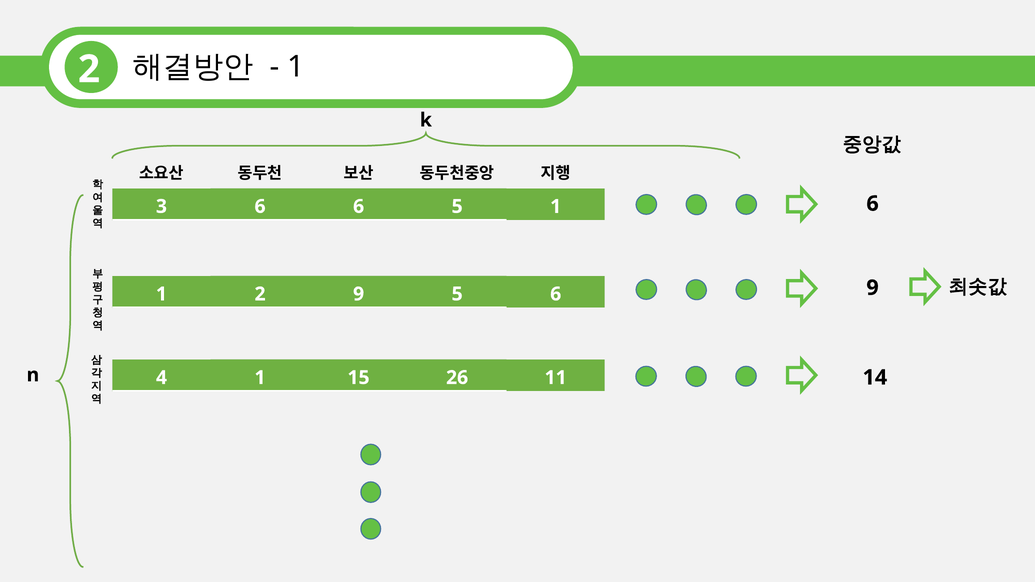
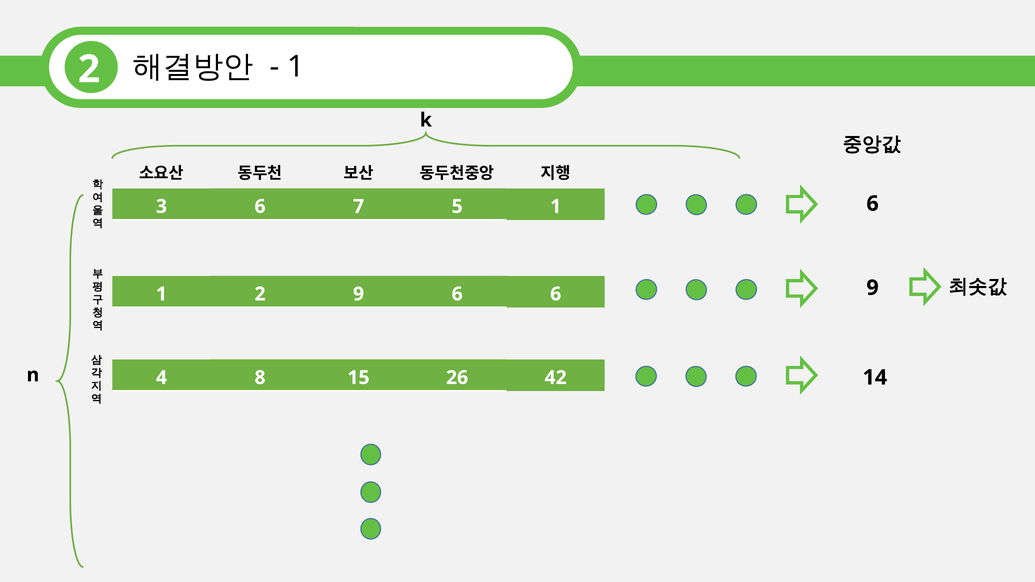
6 6: 6 -> 7 (359, 207)
9 5: 5 -> 6 (457, 294)
4 1: 1 -> 8 (260, 378)
11: 11 -> 42 (556, 378)
